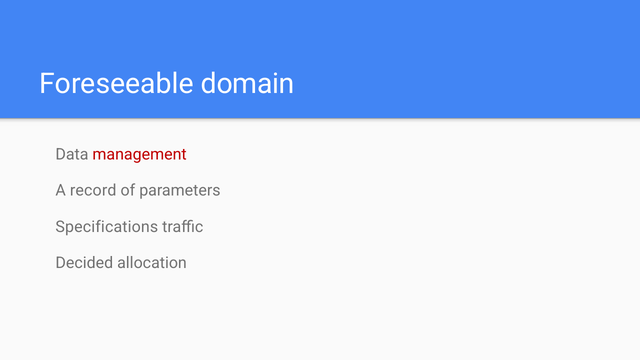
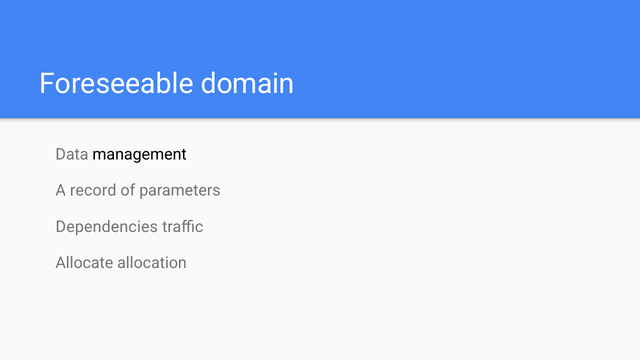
management colour: red -> black (140, 154)
Specifications: Specifications -> Dependencies (107, 227)
Decided: Decided -> Allocate (84, 263)
